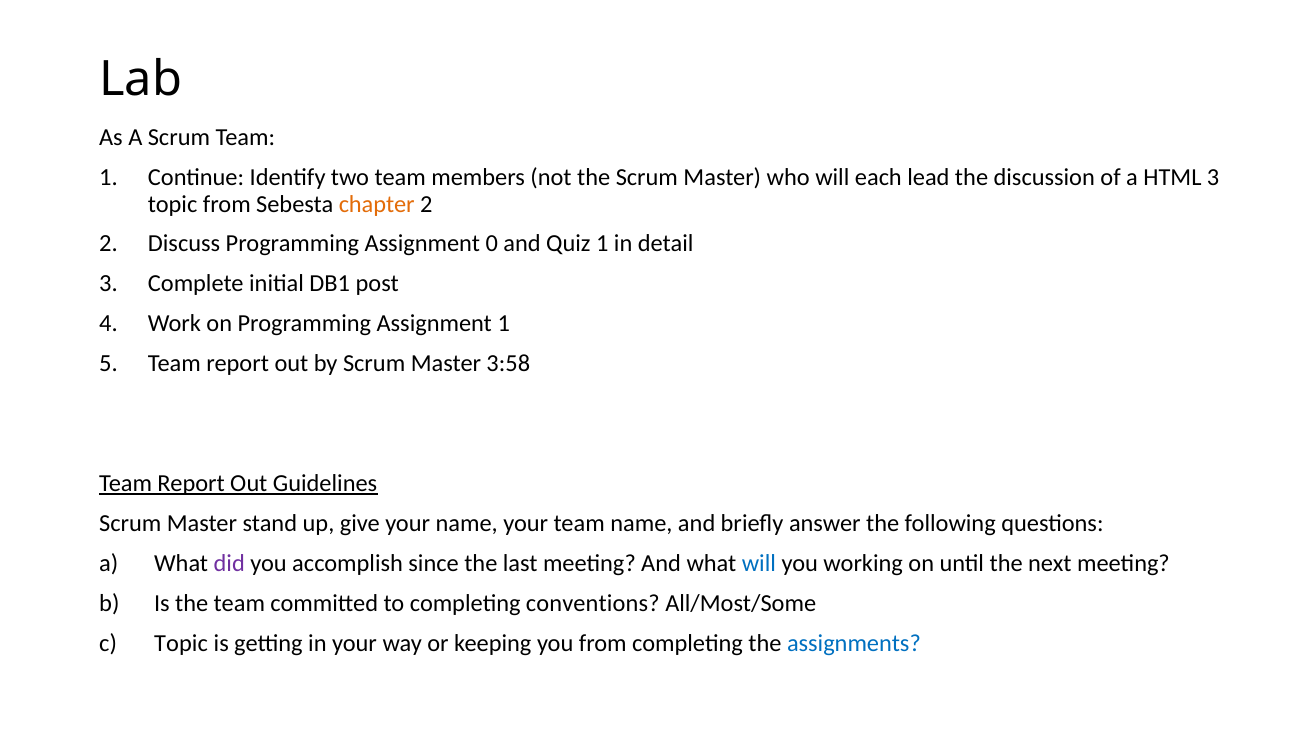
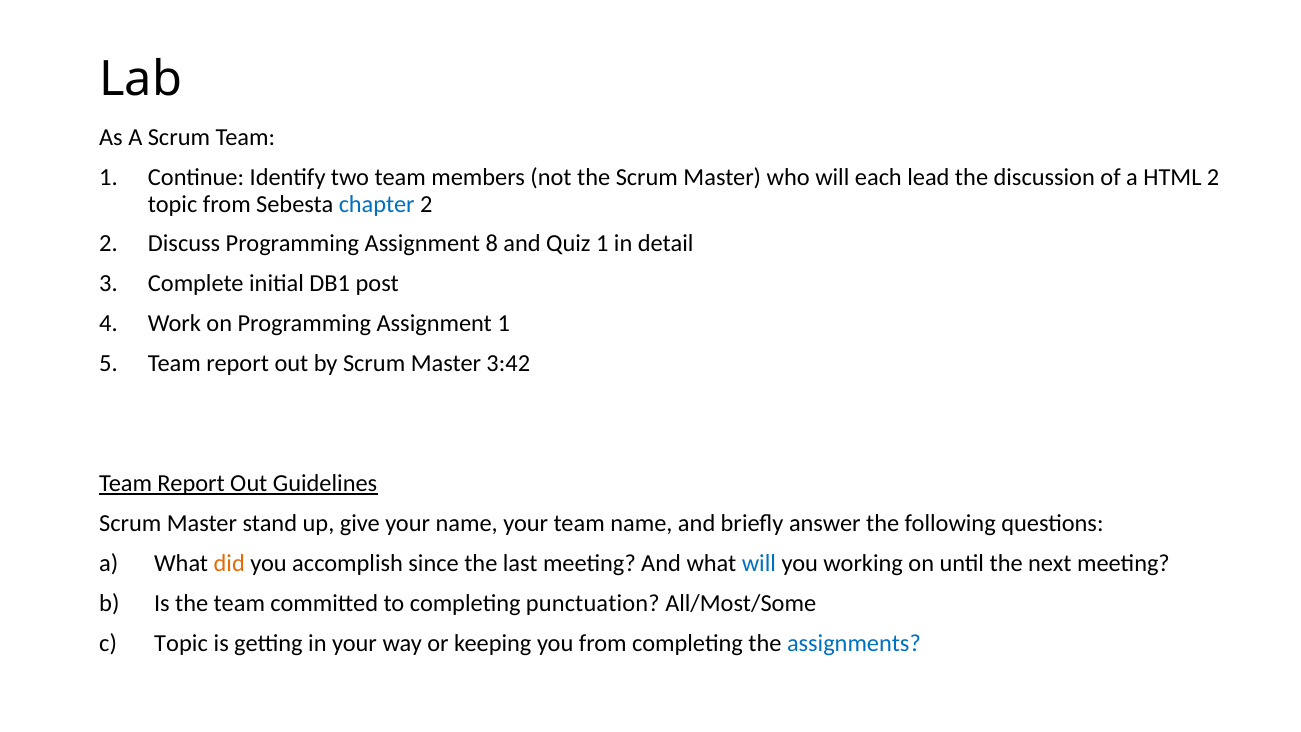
HTML 3: 3 -> 2 (1213, 178)
chapter colour: orange -> blue (377, 204)
0: 0 -> 8 (492, 244)
3:58: 3:58 -> 3:42 (508, 364)
did colour: purple -> orange (229, 563)
conventions: conventions -> punctuation (593, 603)
